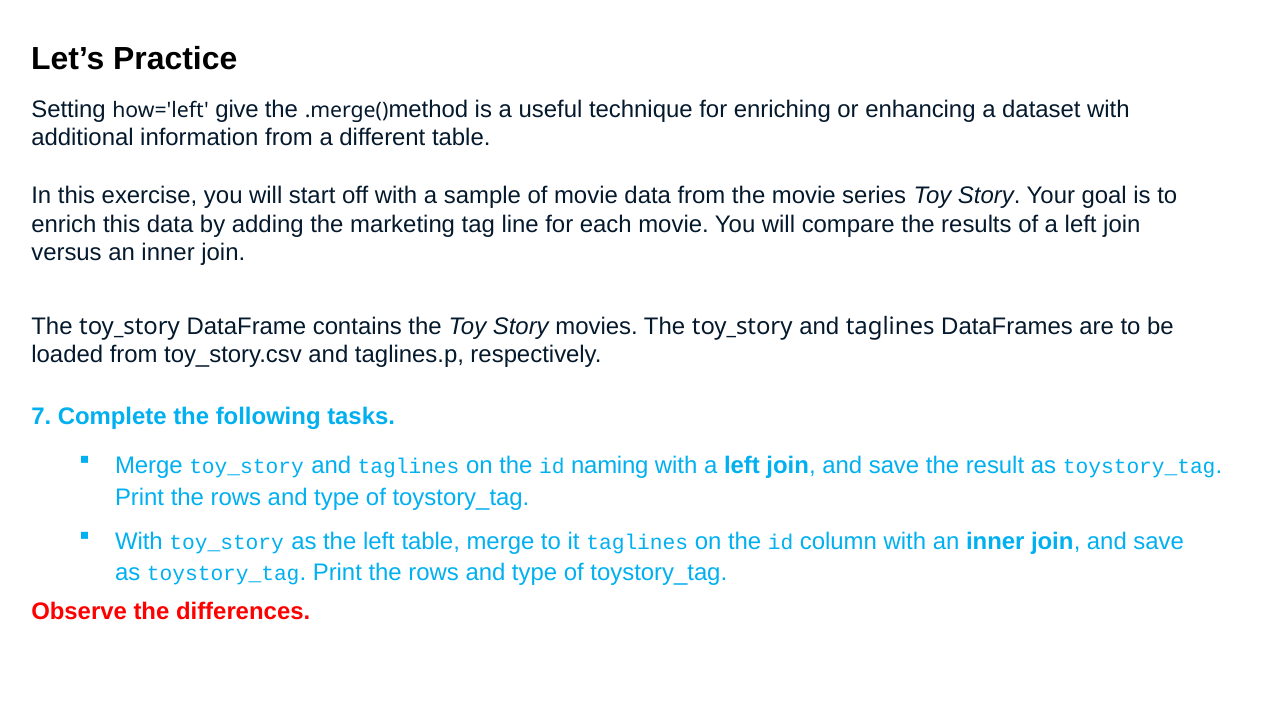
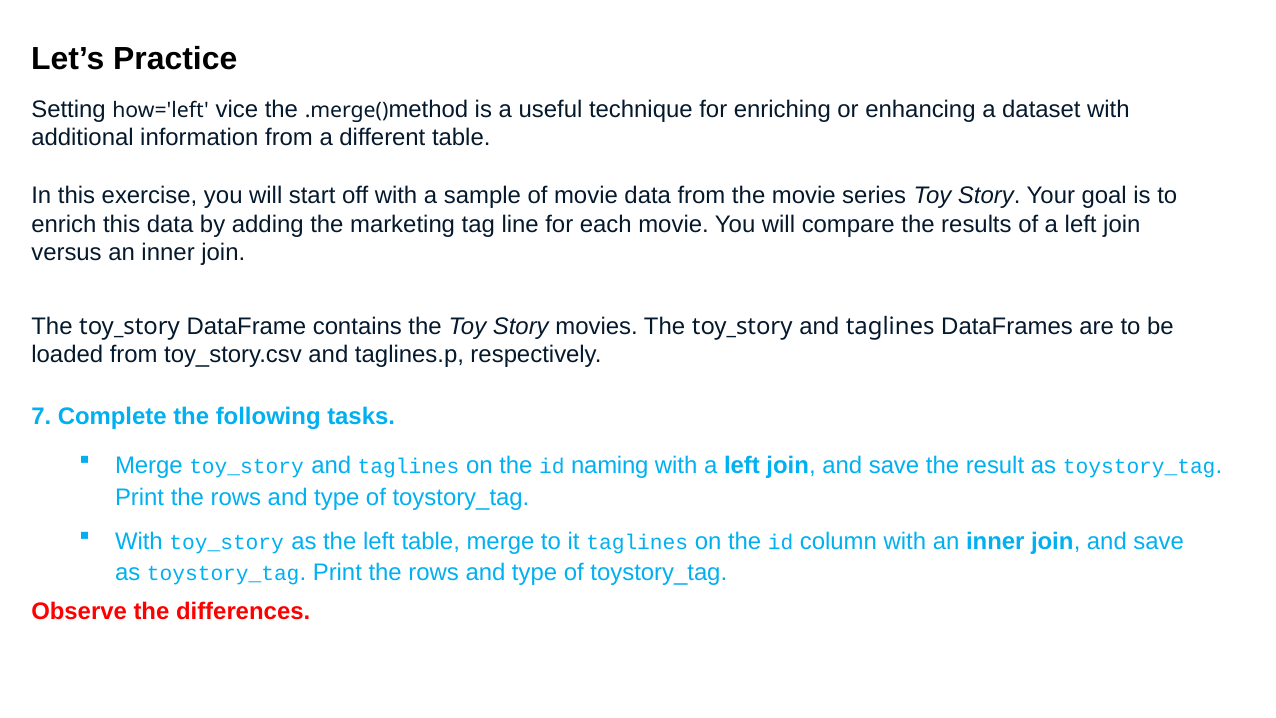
give: give -> vice (237, 109)
